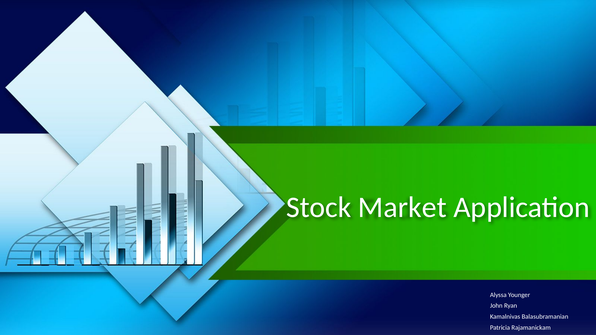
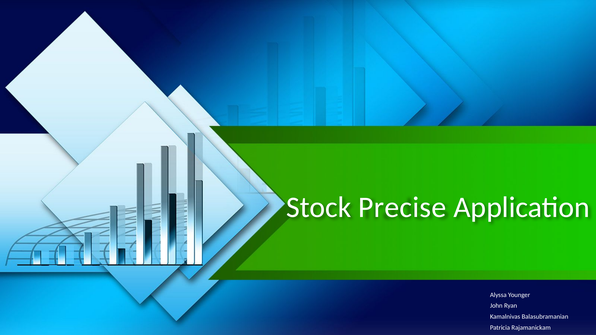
Market: Market -> Precise (402, 207)
